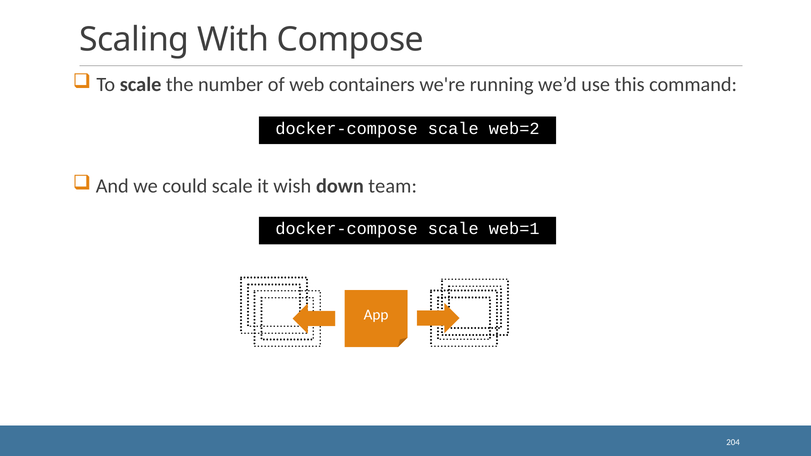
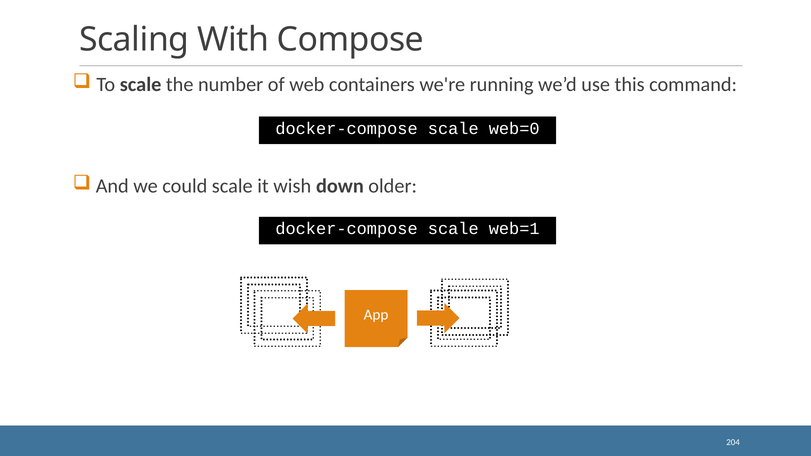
web=2: web=2 -> web=0 (514, 129)
team: team -> older (393, 186)
